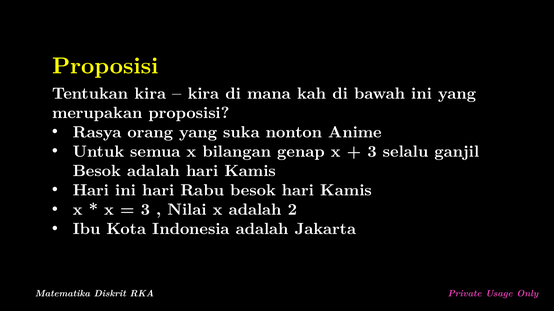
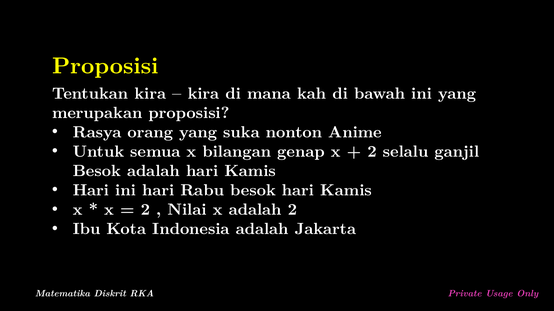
3: 3 -> 2 (372, 152)
3: 3 -> 2 (145, 210)
